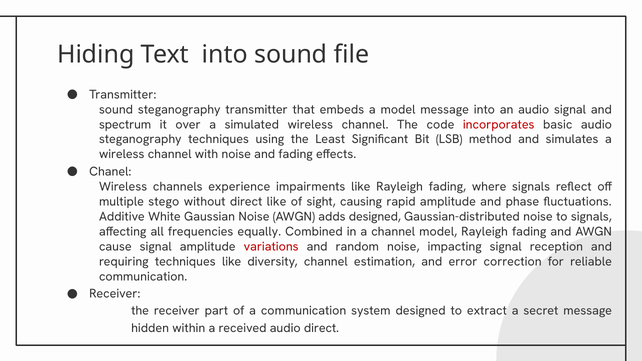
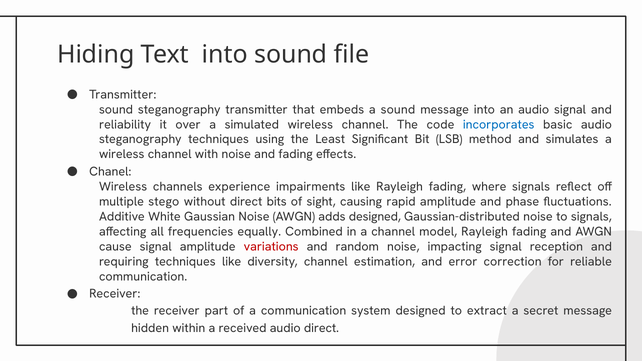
a model: model -> sound (398, 109)
spectrum: spectrum -> reliability (125, 124)
incorporates colour: red -> blue (499, 124)
direct like: like -> bits (277, 202)
